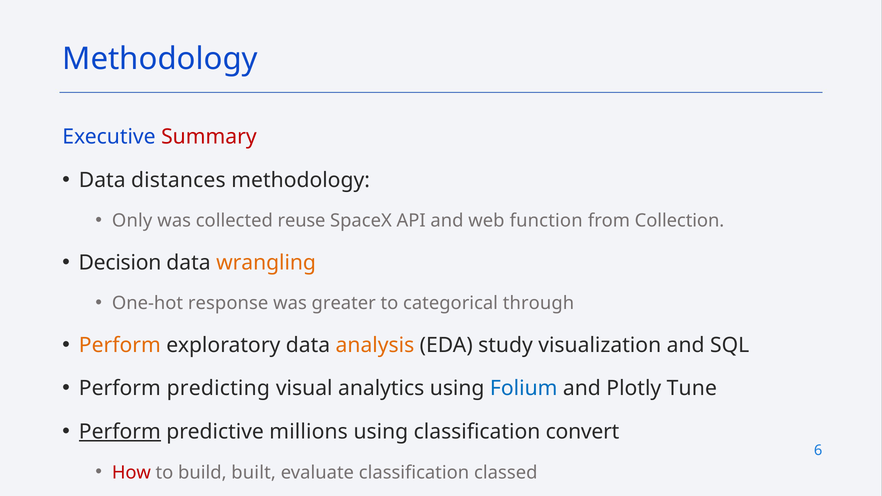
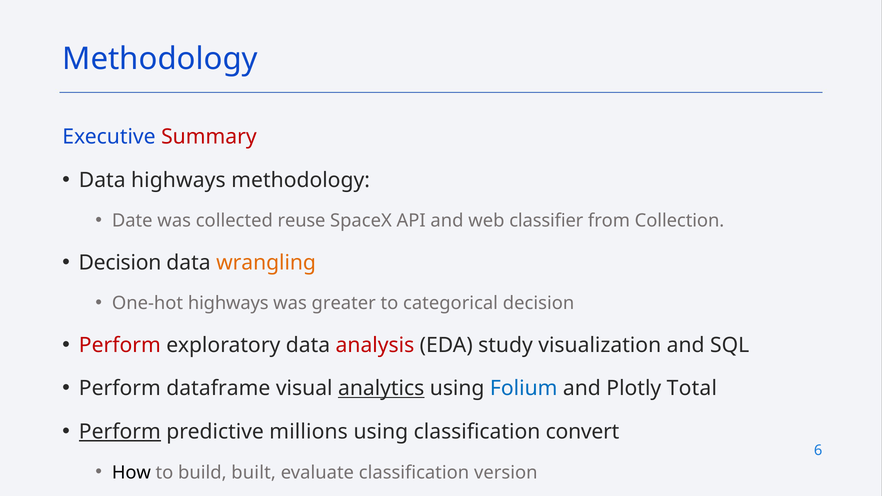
Data distances: distances -> highways (178, 180)
Only: Only -> Date (132, 221)
function: function -> classifier (546, 221)
One-hot response: response -> highways (228, 303)
categorical through: through -> decision (539, 303)
Perform colour: orange -> red (120, 345)
analysis colour: orange -> red (375, 345)
predicting: predicting -> dataframe (218, 389)
analytics underline: none -> present (381, 389)
Tune: Tune -> Total (692, 389)
How colour: red -> black (131, 473)
classed: classed -> version (506, 473)
